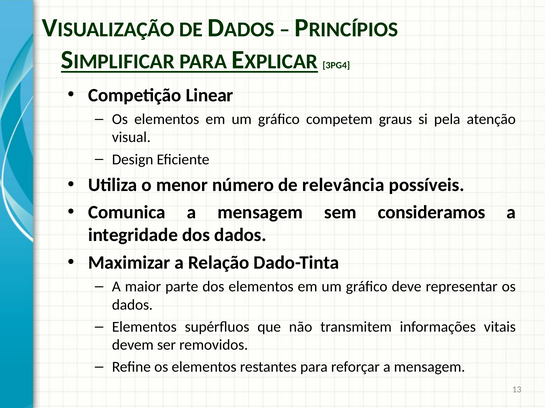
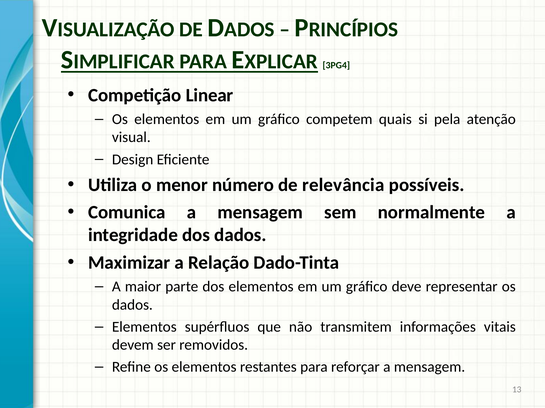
graus: graus -> quais (395, 119)
consideramos: consideramos -> normalmente (431, 213)
